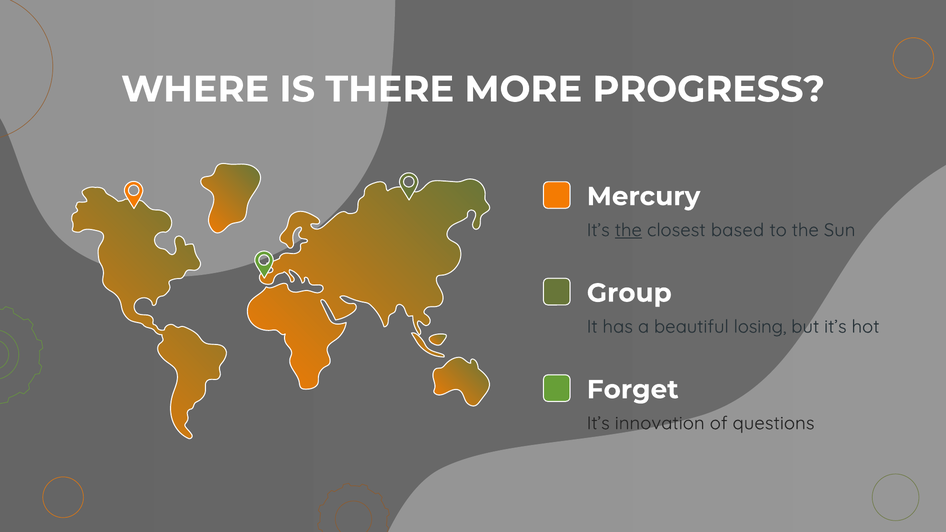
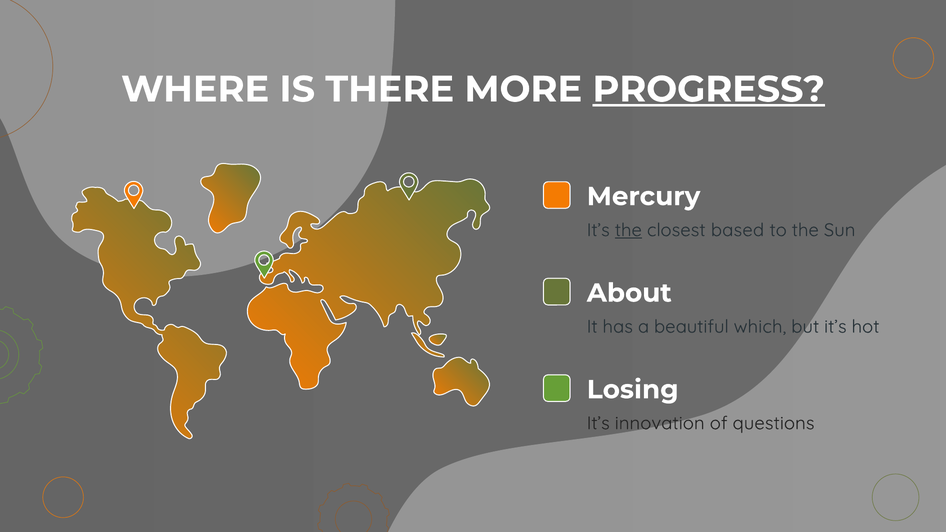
PROGRESS underline: none -> present (709, 89)
Group: Group -> About (629, 293)
losing: losing -> which (760, 327)
Forget: Forget -> Losing (633, 390)
